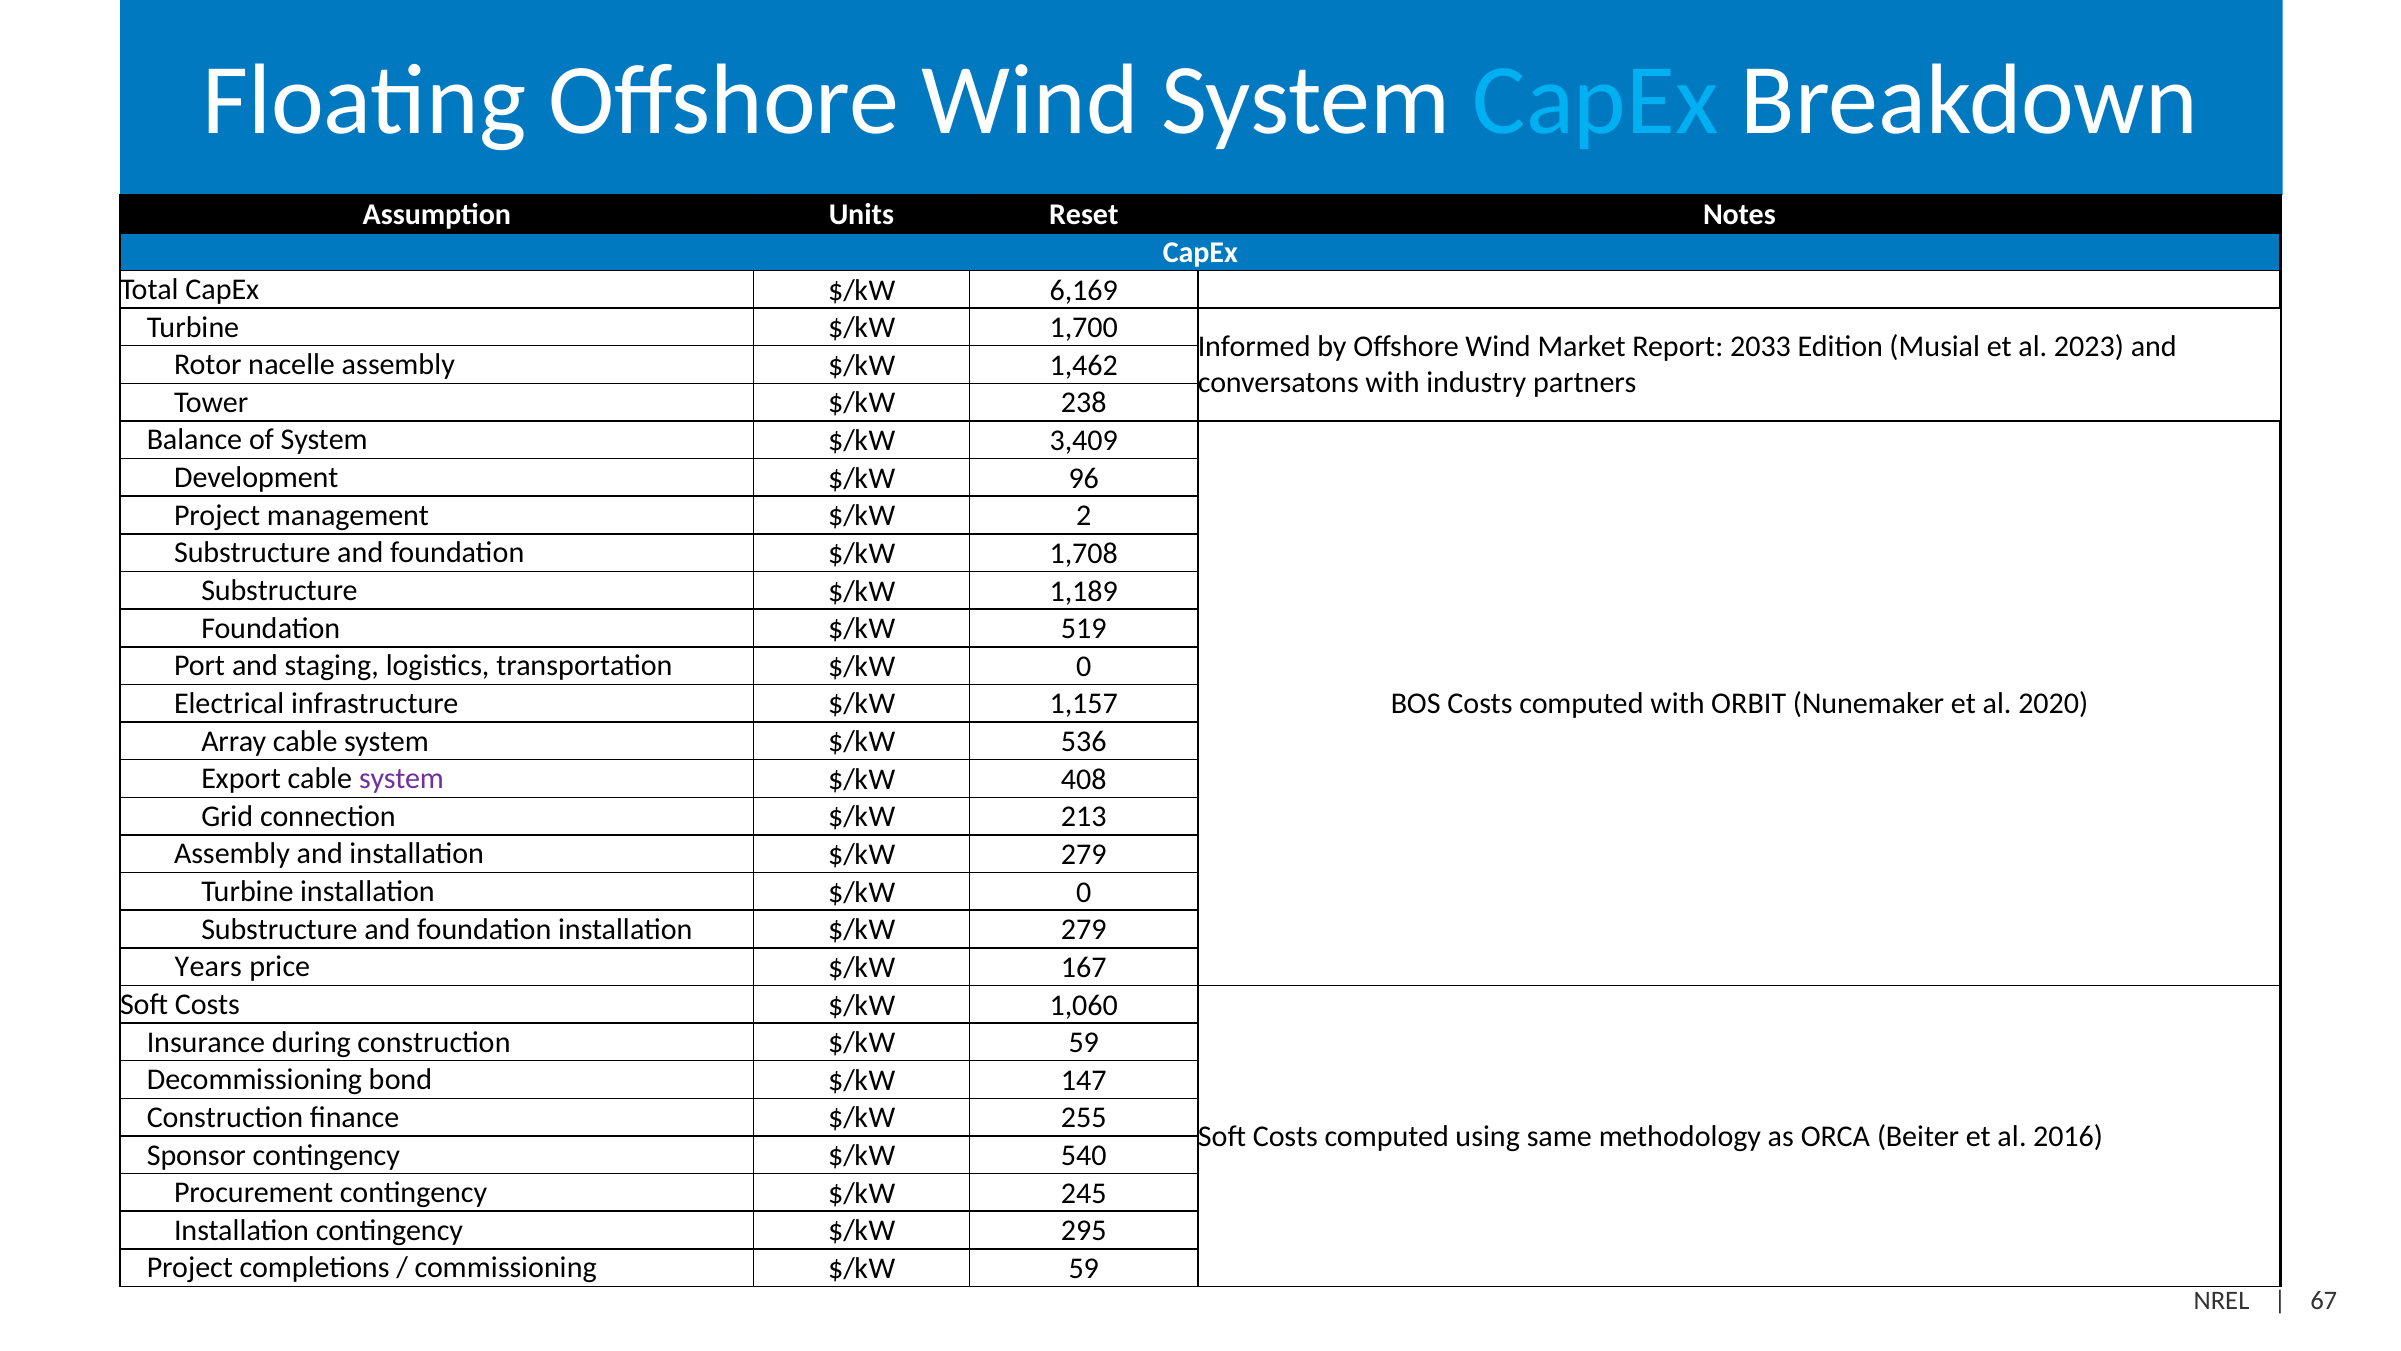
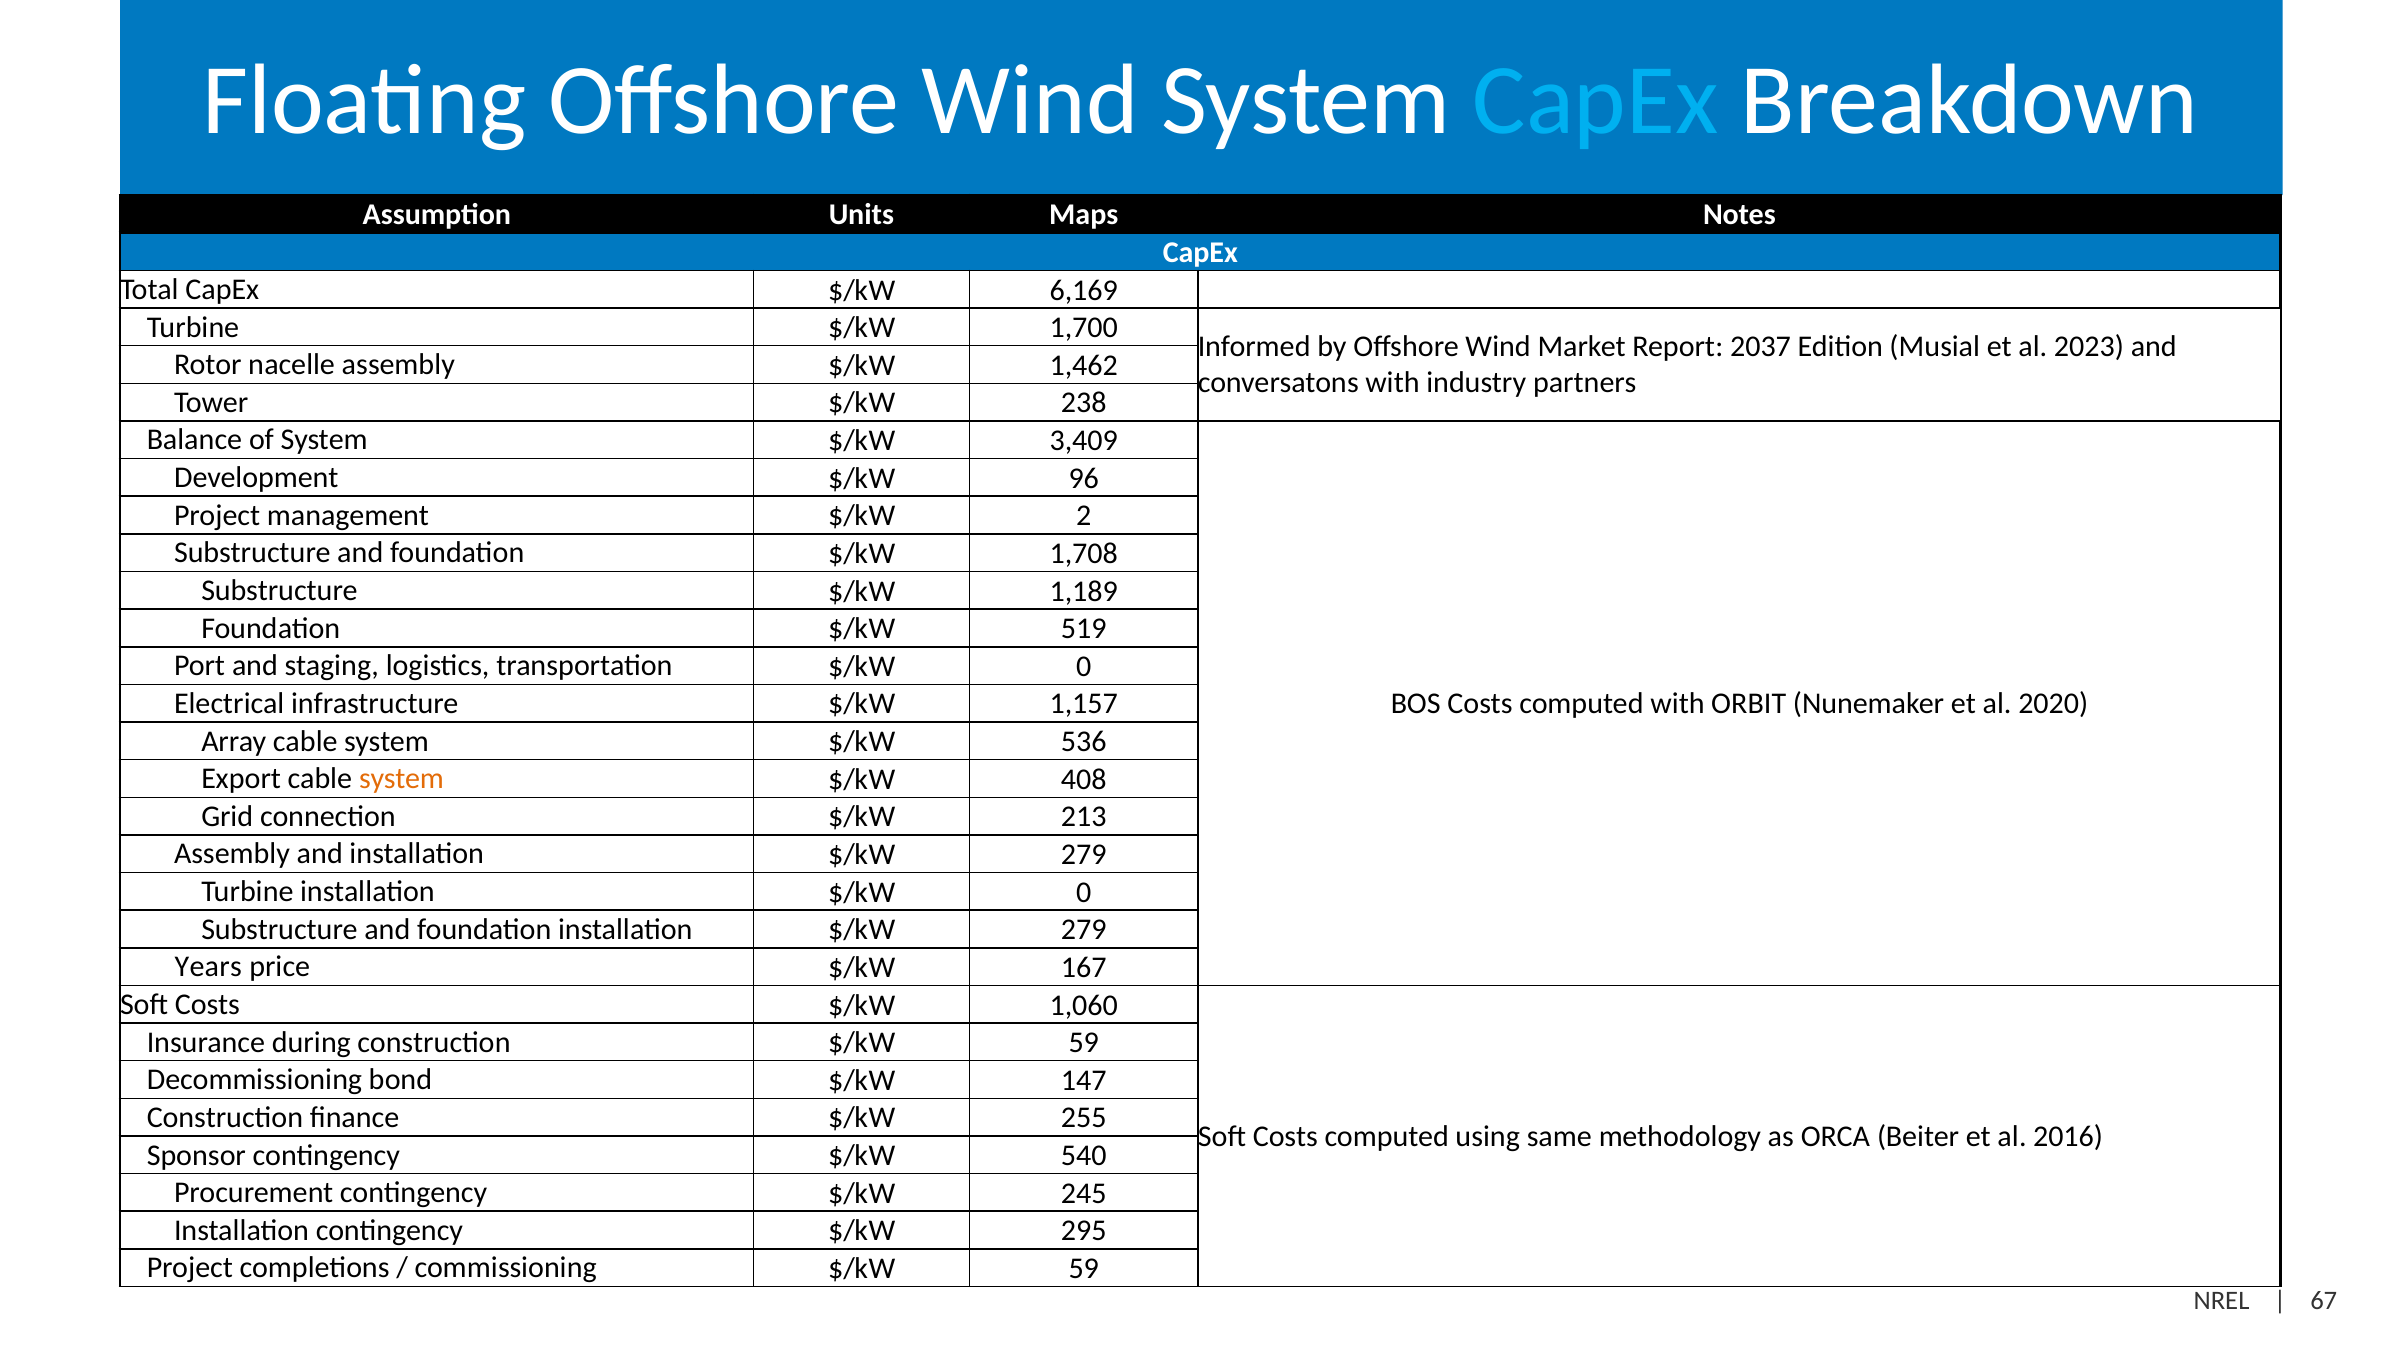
Reset: Reset -> Maps (1084, 214)
2033: 2033 -> 2037 (1761, 346)
system colour: purple -> orange (401, 779)
